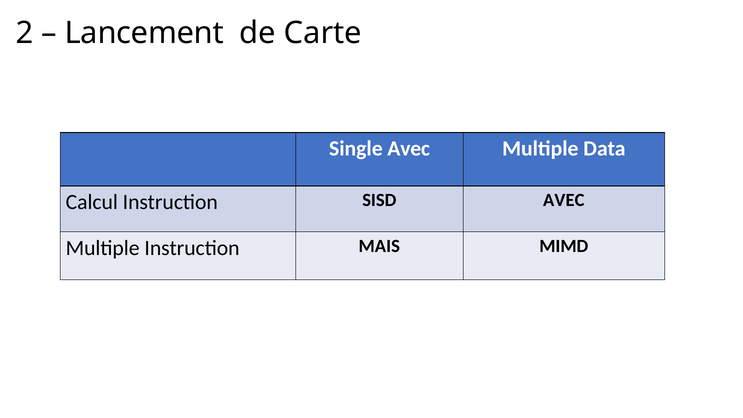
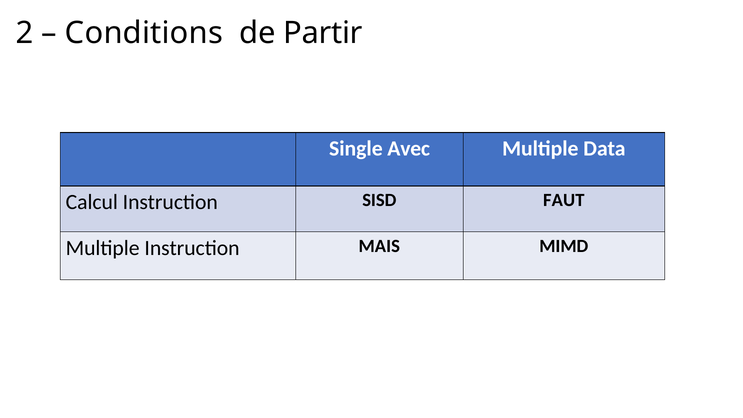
Lancement: Lancement -> Conditions (144, 33)
Carte: Carte -> Partir (323, 33)
SISD AVEC: AVEC -> FAUT (564, 200)
